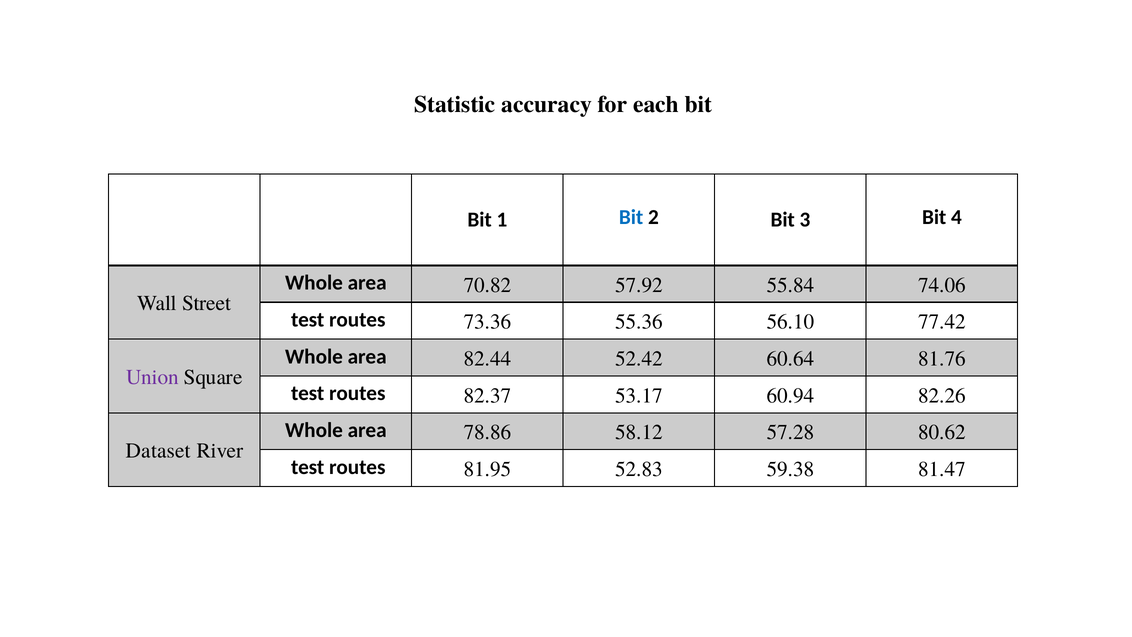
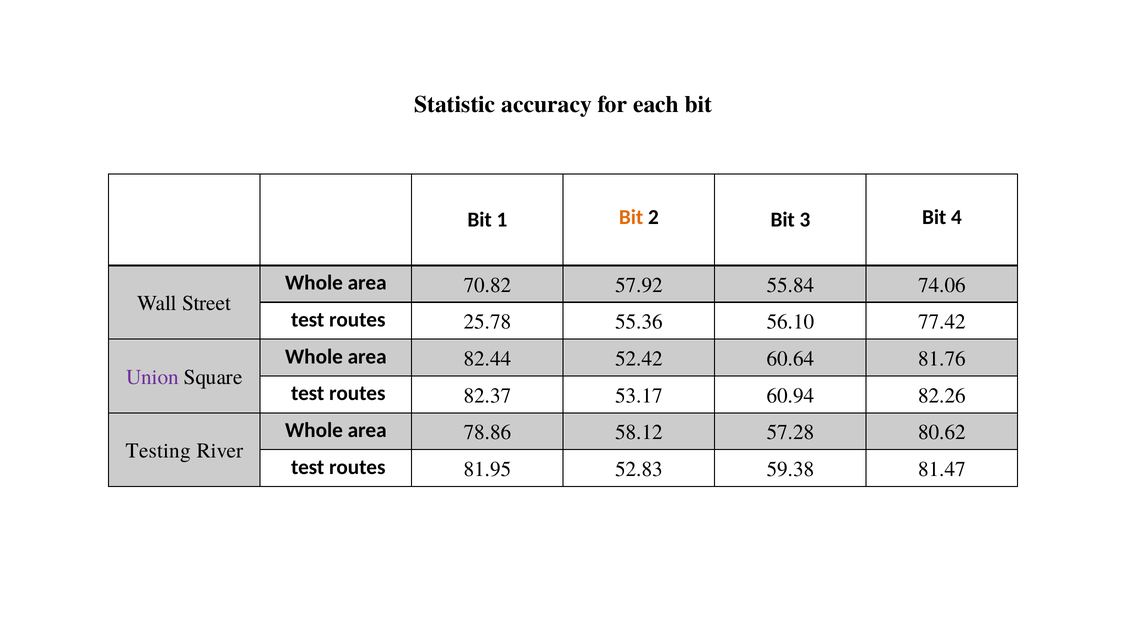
Bit colour: blue -> orange (631, 217)
73.36: 73.36 -> 25.78 (487, 322)
Dataset: Dataset -> Testing (158, 451)
